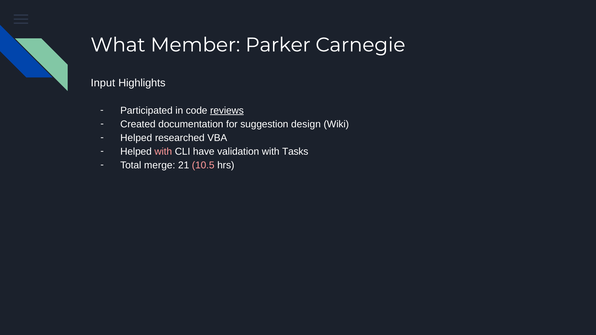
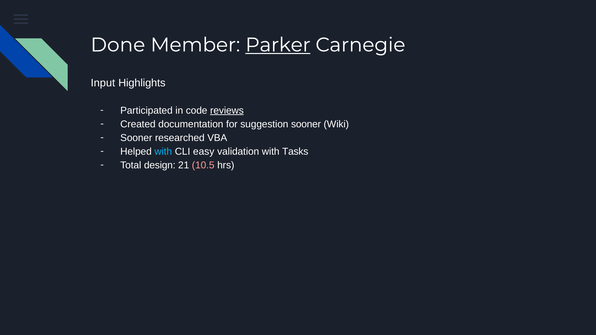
What: What -> Done (118, 45)
Parker underline: none -> present (278, 45)
suggestion design: design -> sooner (306, 124)
Helped: Helped -> Sooner (136, 138)
with colour: pink -> light blue (163, 152)
have: have -> easy (204, 152)
merge: merge -> design (160, 165)
